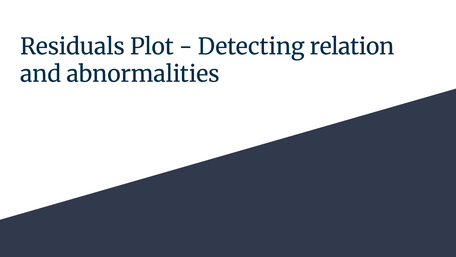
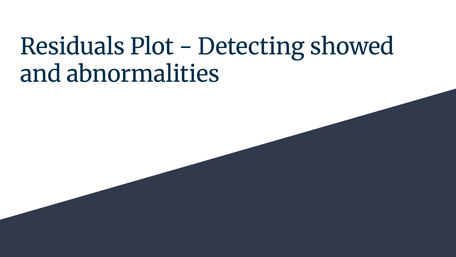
relation: relation -> showed (352, 47)
